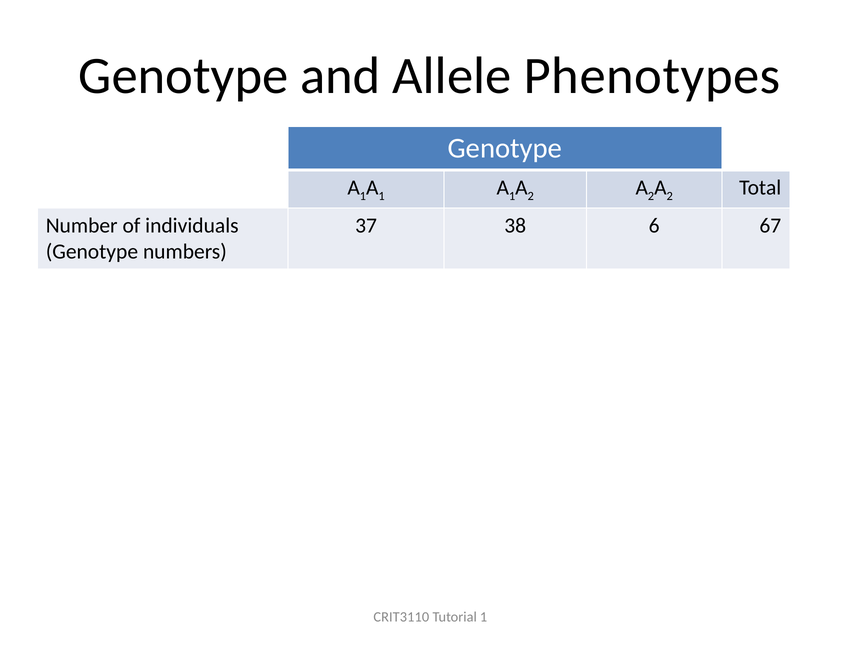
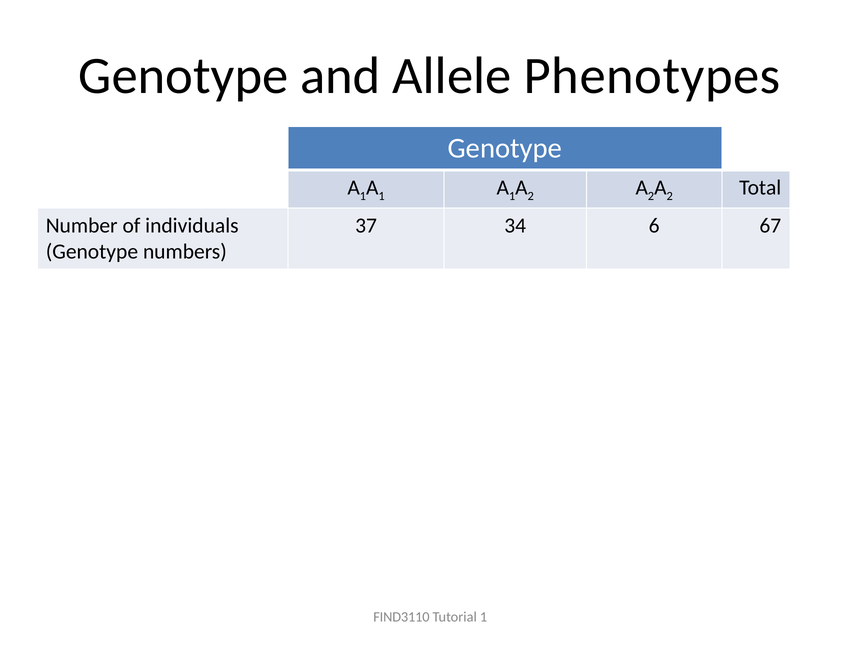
38: 38 -> 34 (515, 225)
CRIT3110: CRIT3110 -> FIND3110 (401, 617)
